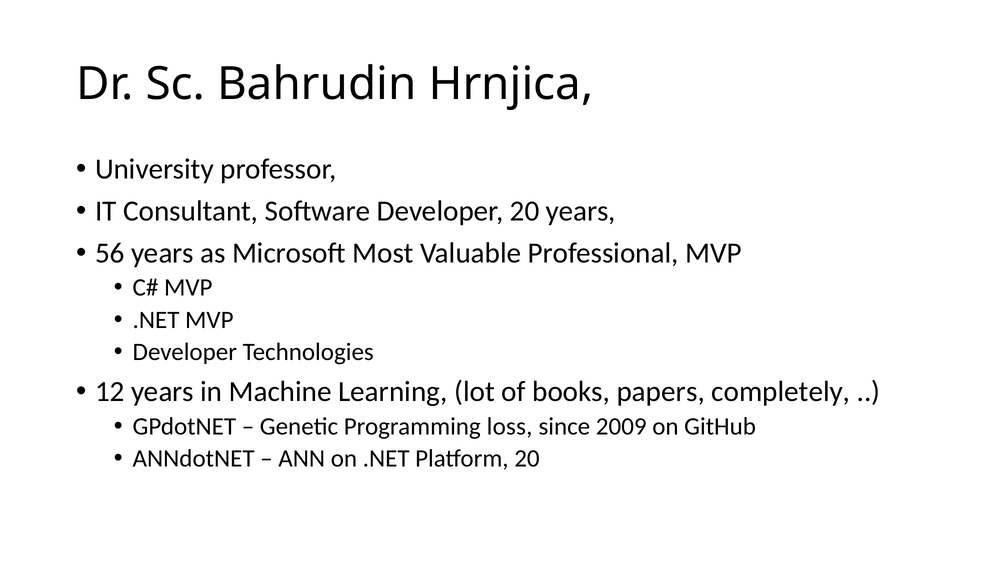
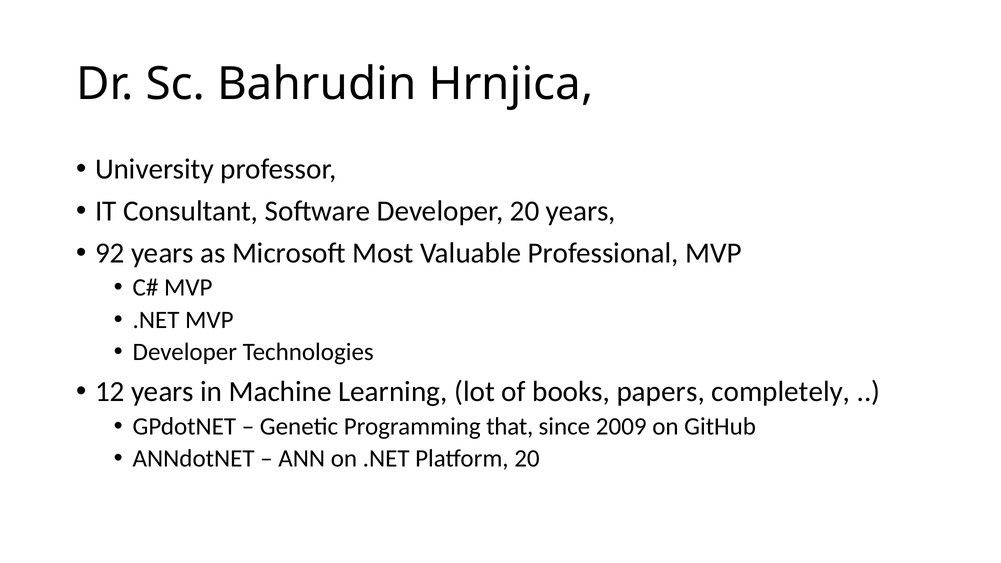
56: 56 -> 92 (110, 253)
loss: loss -> that (510, 426)
